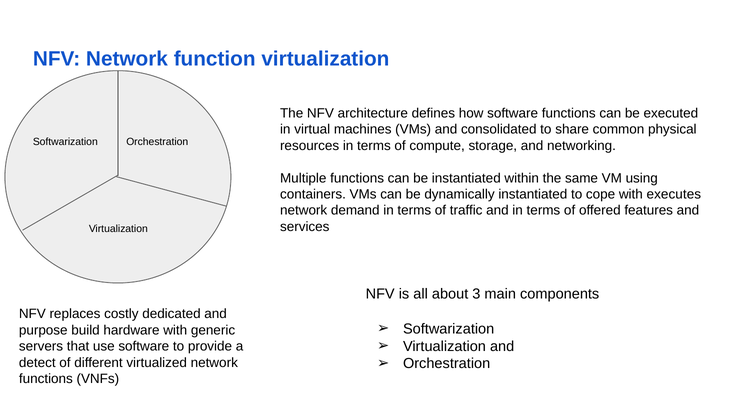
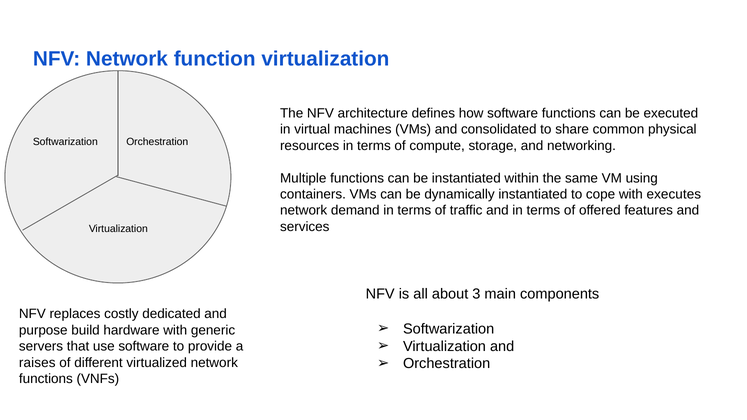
detect: detect -> raises (37, 363)
